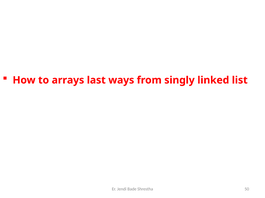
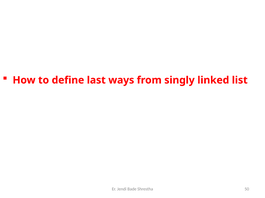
arrays: arrays -> define (68, 80)
